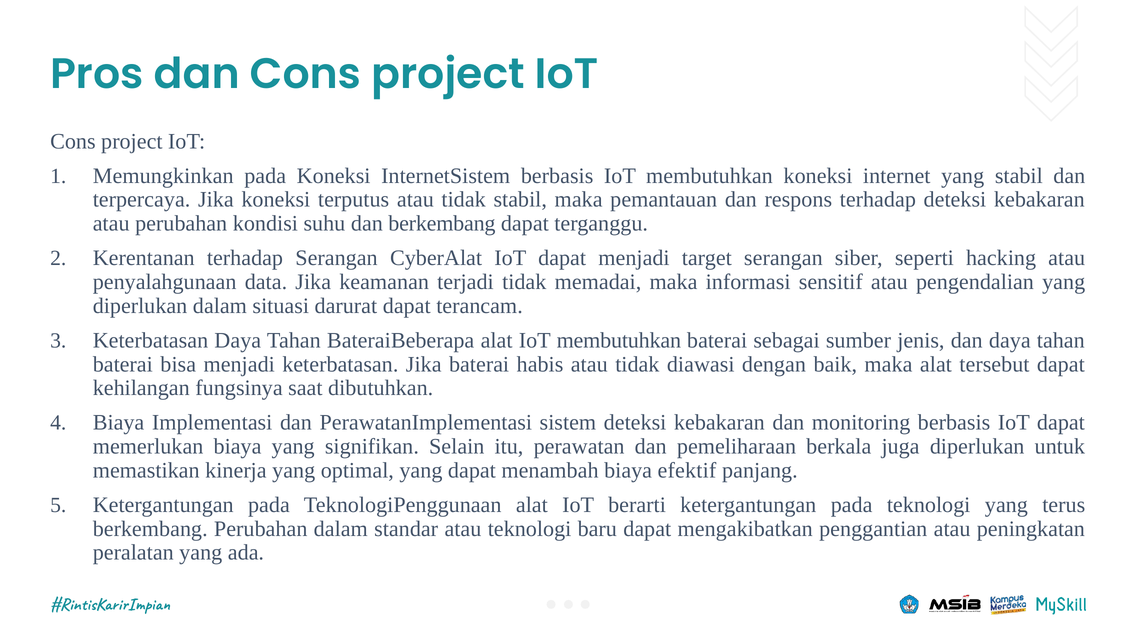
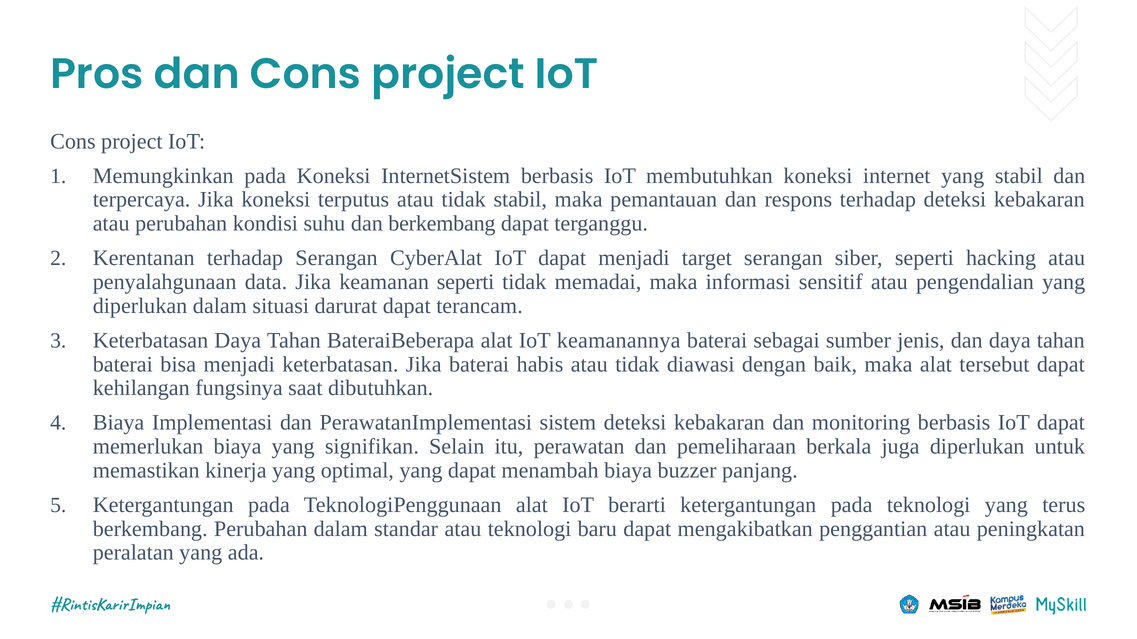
keamanan terjadi: terjadi -> seperti (466, 282)
alat IoT membutuhkan: membutuhkan -> keamanannya (619, 341)
efektif: efektif -> buzzer (687, 471)
